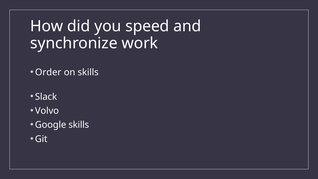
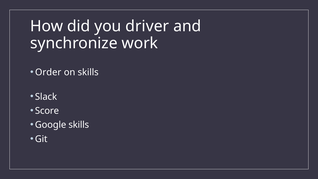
speed: speed -> driver (147, 26)
Volvo: Volvo -> Score (47, 111)
